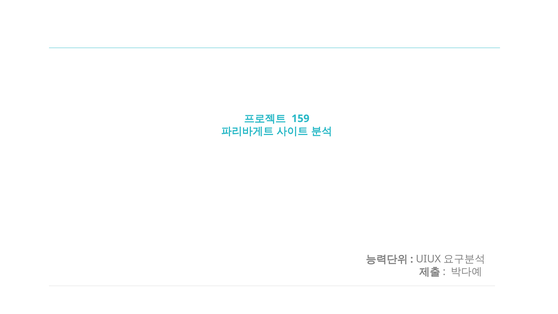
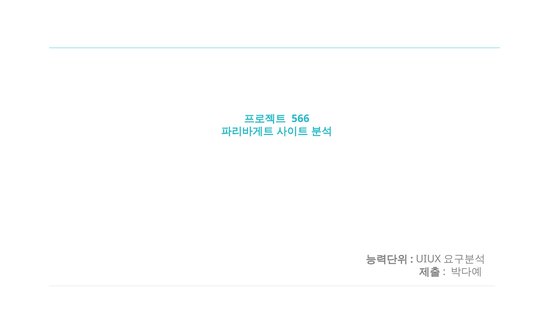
159: 159 -> 566 (300, 119)
